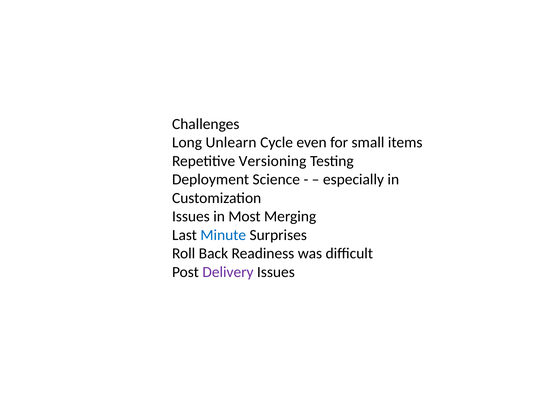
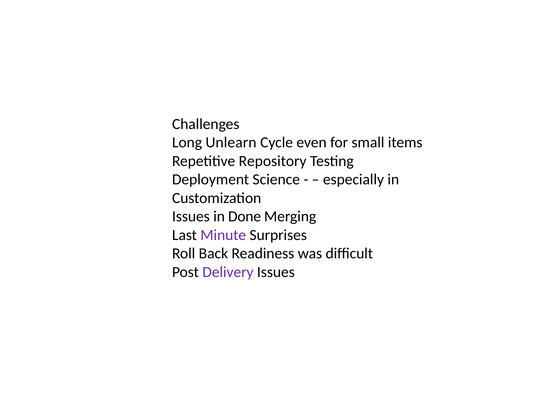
Versioning: Versioning -> Repository (273, 161)
Most: Most -> Done (245, 217)
Minute colour: blue -> purple (223, 235)
